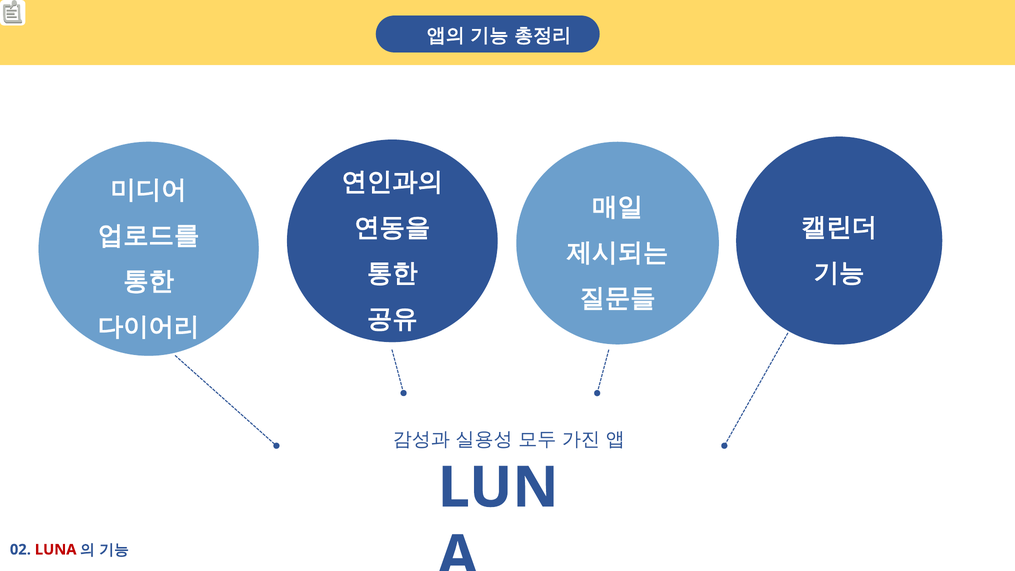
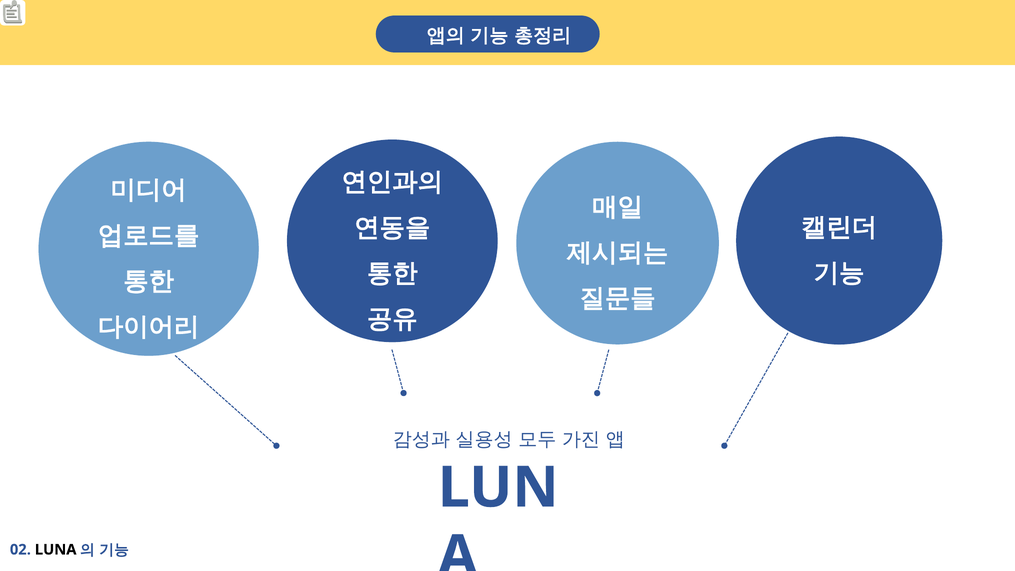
LUNA colour: red -> black (56, 550)
